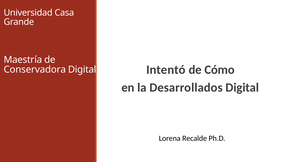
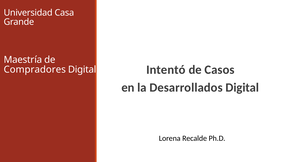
Conservadora: Conservadora -> Compradores (35, 69)
Cómo: Cómo -> Casos (219, 70)
